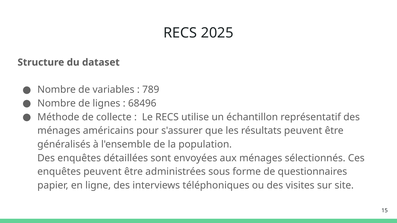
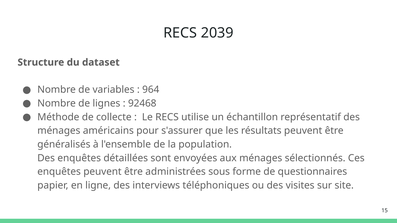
2025: 2025 -> 2039 (217, 33)
789: 789 -> 964 (151, 90)
68496: 68496 -> 92468 (142, 104)
